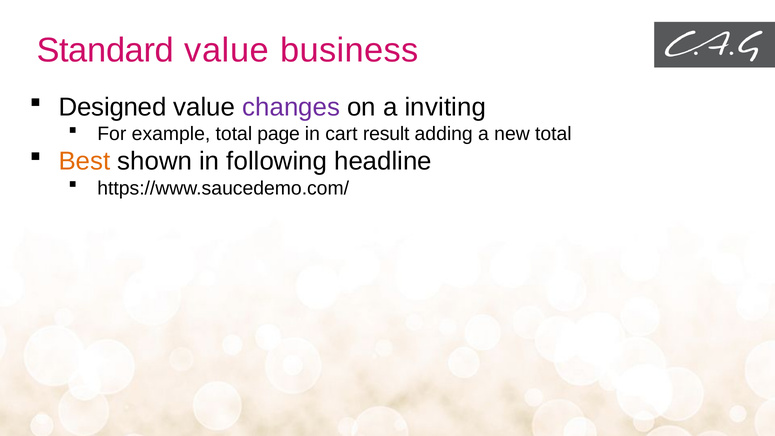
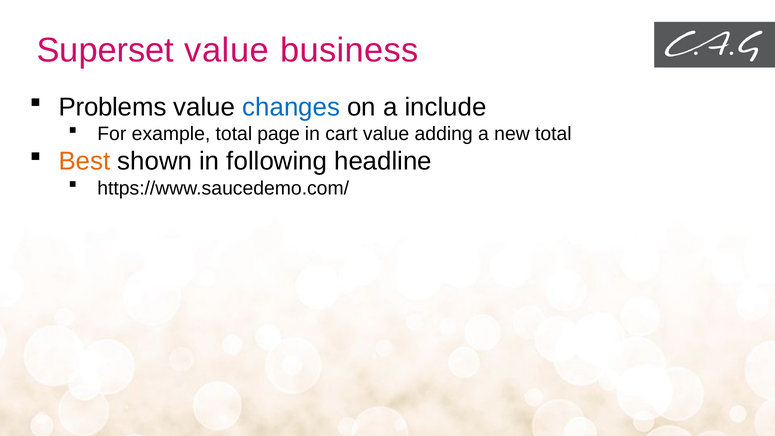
Standard: Standard -> Superset (105, 50)
Designed: Designed -> Problems (113, 107)
changes colour: purple -> blue (291, 107)
inviting: inviting -> include (446, 107)
cart result: result -> value (386, 134)
